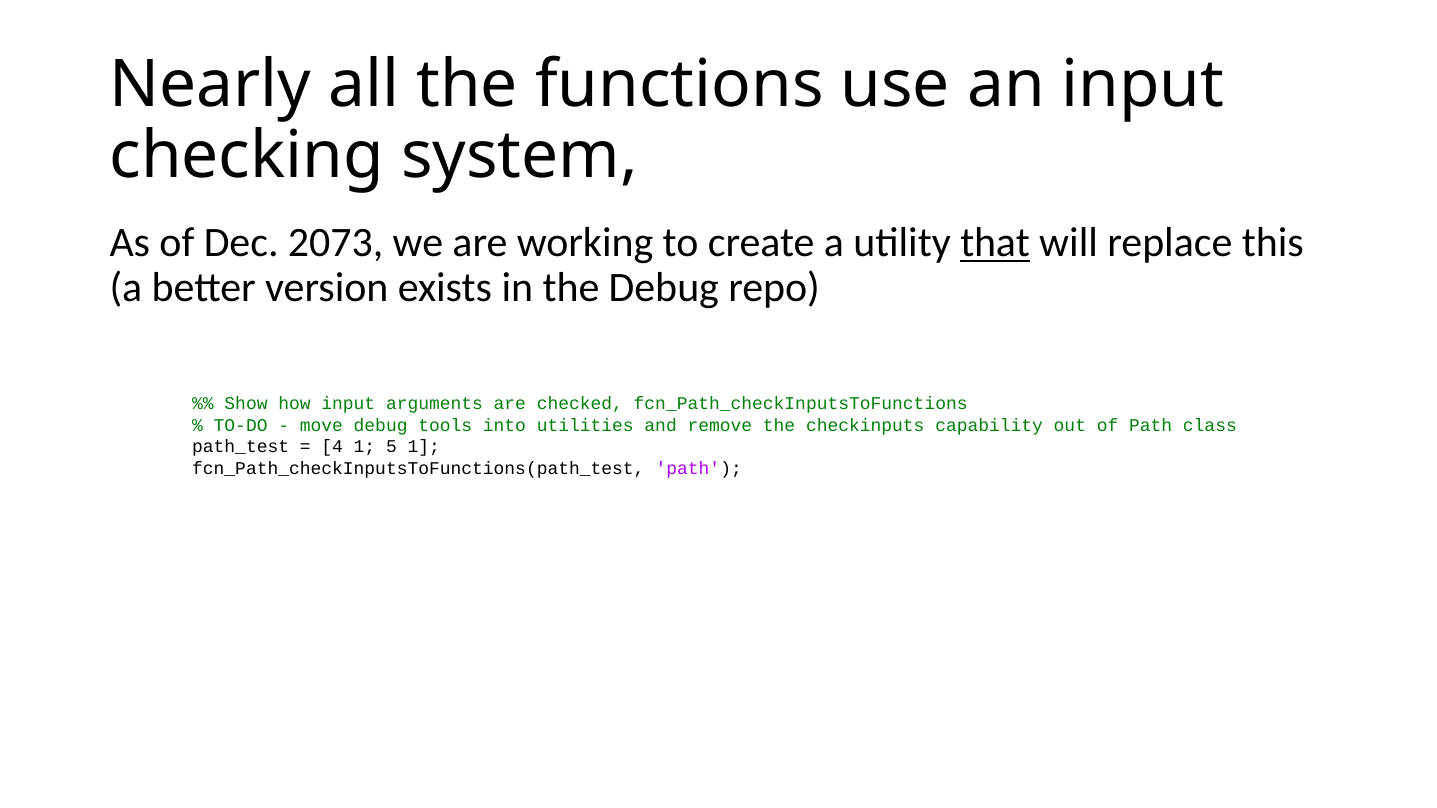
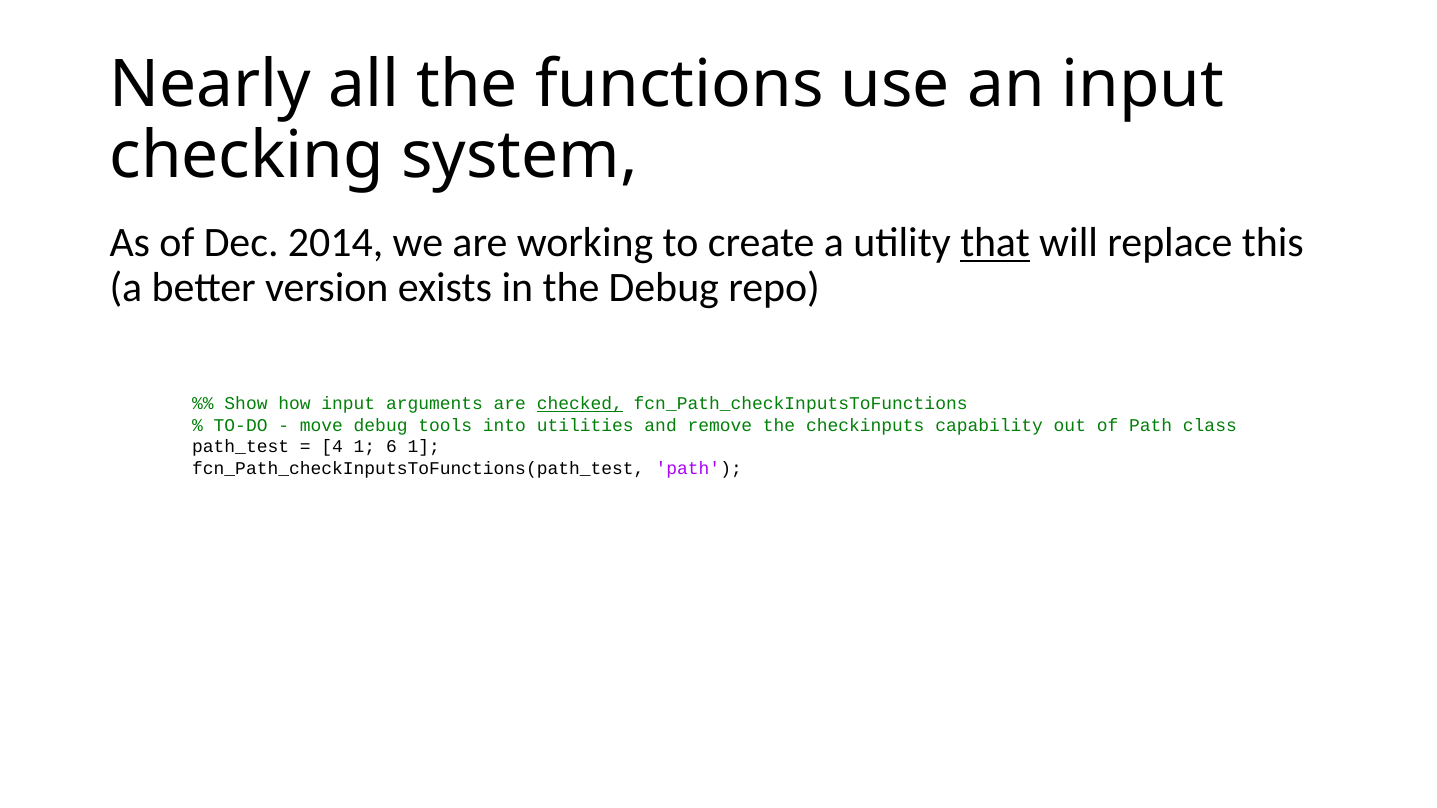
2073: 2073 -> 2014 (336, 243)
checked underline: none -> present (580, 404)
5: 5 -> 6 (391, 447)
